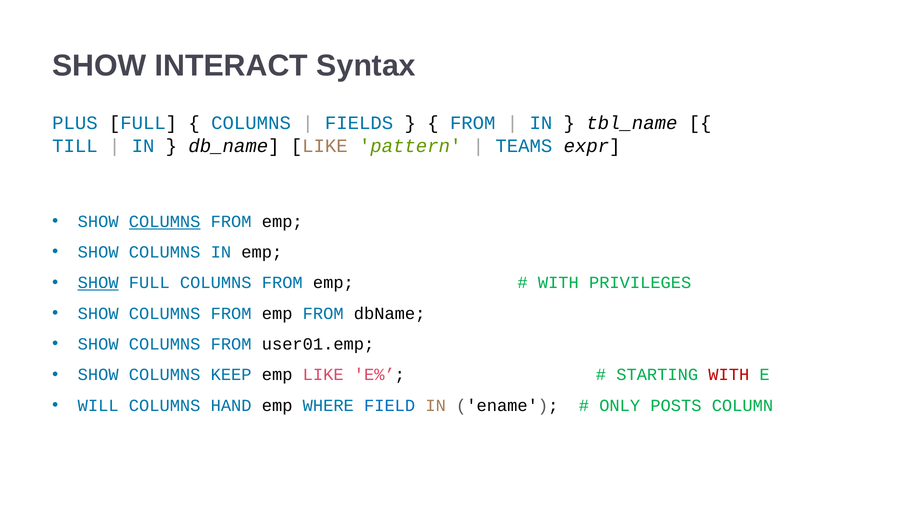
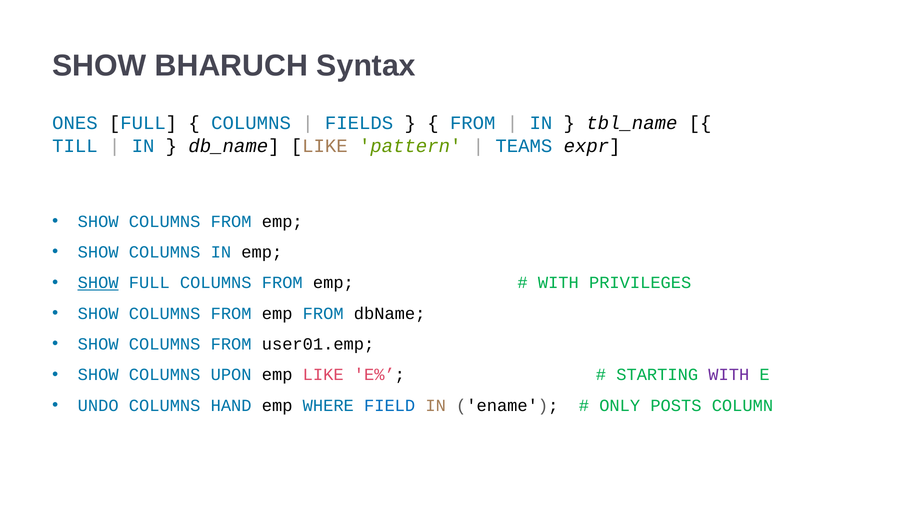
INTERACT: INTERACT -> BHARUCH (231, 66)
PLUS: PLUS -> ONES (75, 123)
COLUMNS underline: present -> none (165, 222)
KEEP: KEEP -> UPON (231, 375)
WITH colour: red -> purple (729, 375)
WILL: WILL -> UNDO (98, 406)
